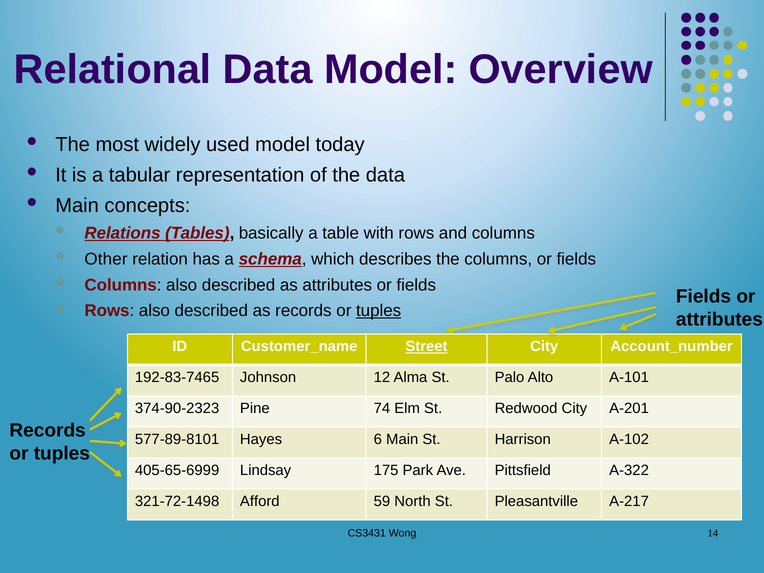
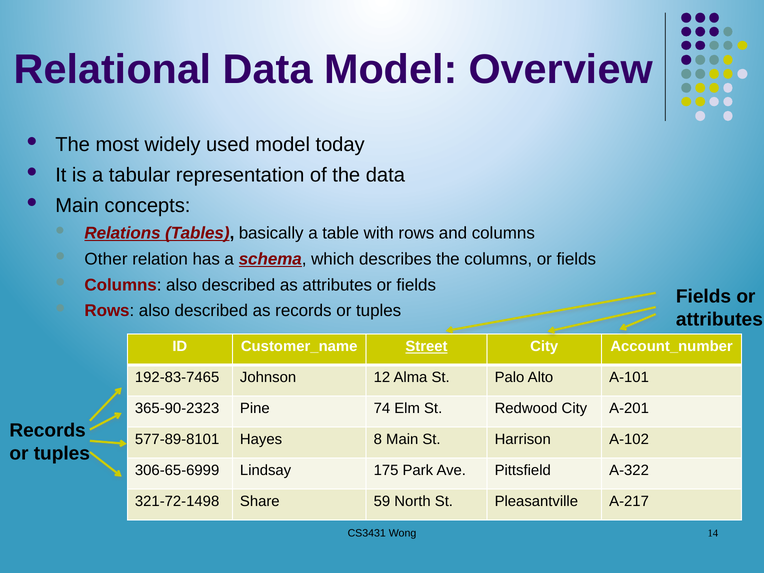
tuples underline: present -> none (379, 311)
374-90-2323: 374-90-2323 -> 365-90-2323 (177, 408)
6: 6 -> 8 (378, 439)
405-65-6999: 405-65-6999 -> 306-65-6999 (177, 470)
Afford: Afford -> Share (260, 501)
